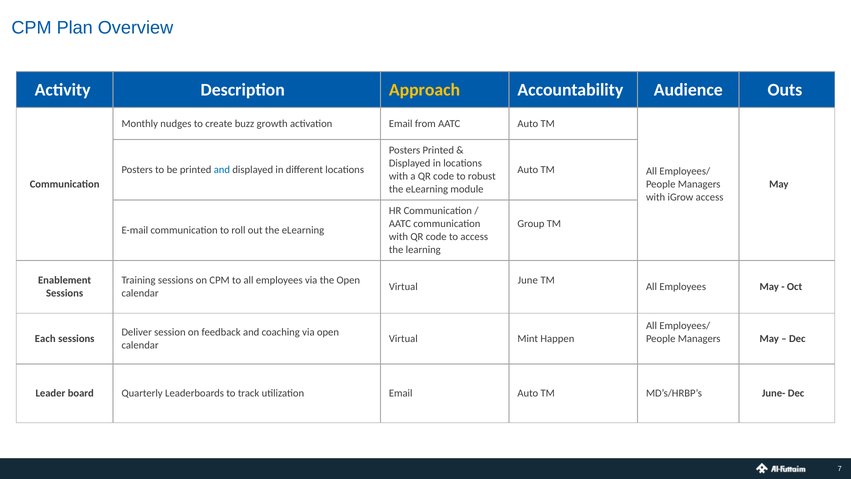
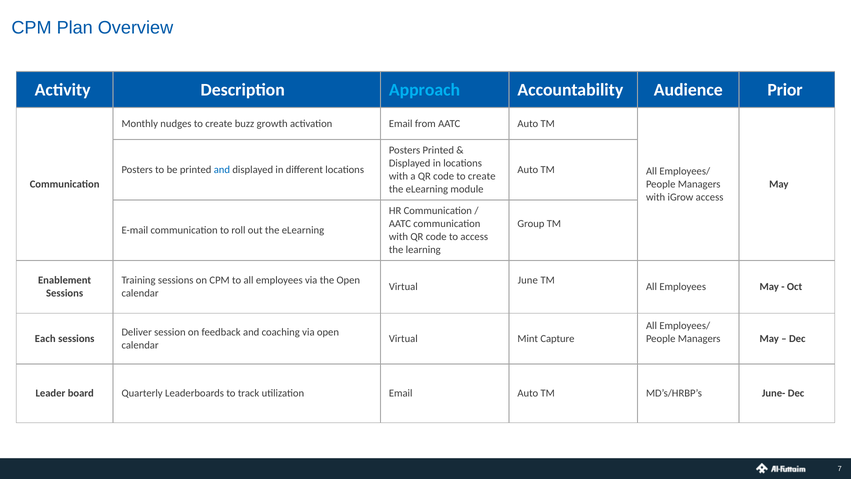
Approach colour: yellow -> light blue (424, 90)
Outs: Outs -> Prior (785, 90)
code to robust: robust -> create (482, 176)
Happen: Happen -> Capture (557, 338)
